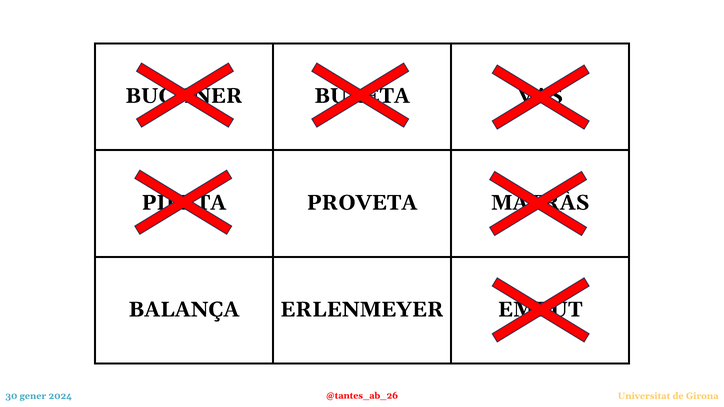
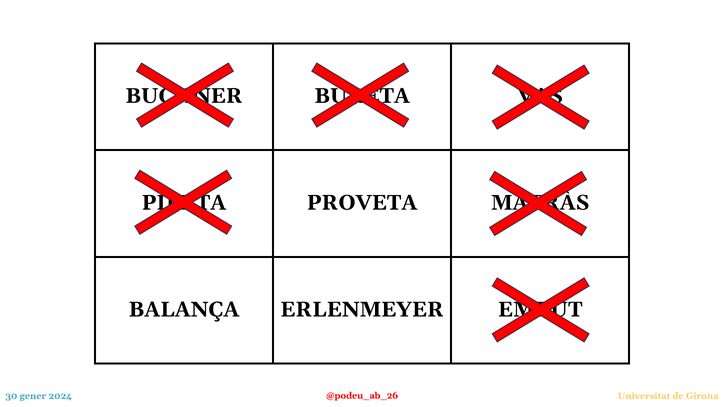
@tantes_ab_26: @tantes_ab_26 -> @podeu_ab_26 (362, 396)
